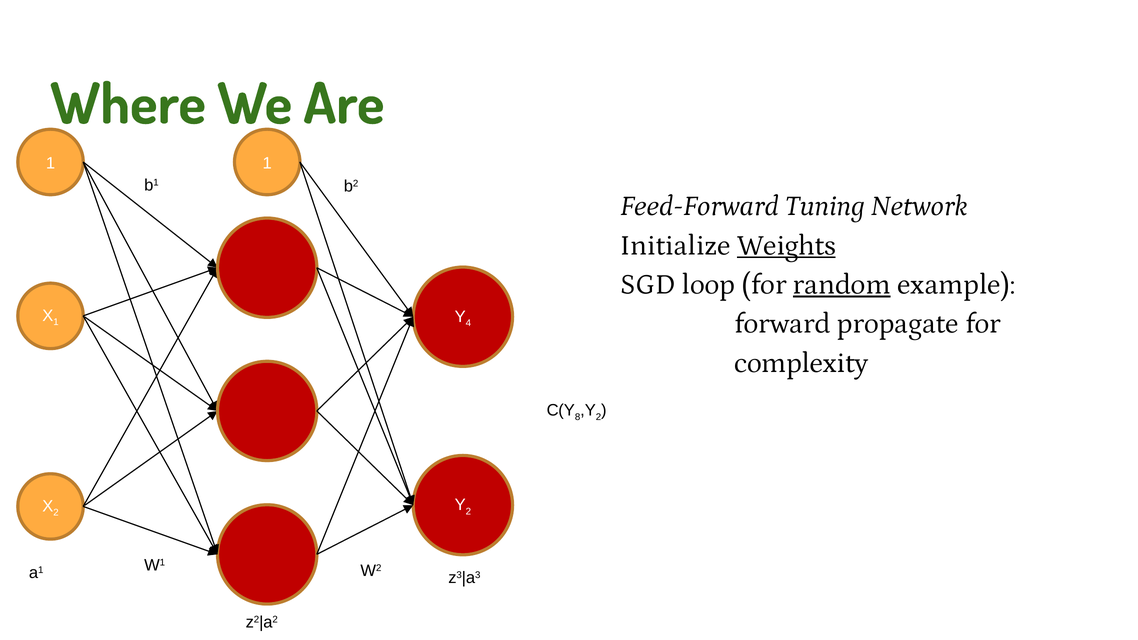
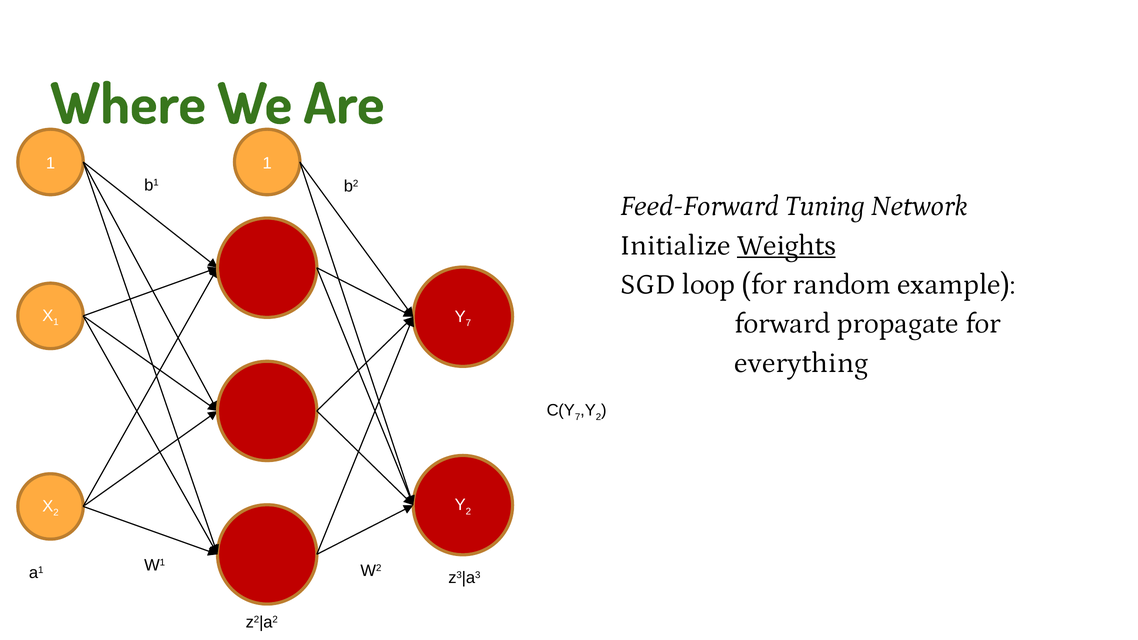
random underline: present -> none (842, 284)
4: 4 -> 7 (468, 323)
complexity: complexity -> everything (801, 363)
8: 8 -> 7 (578, 417)
